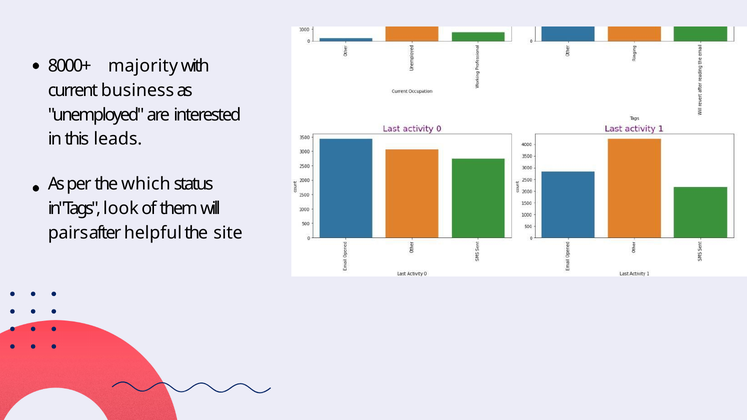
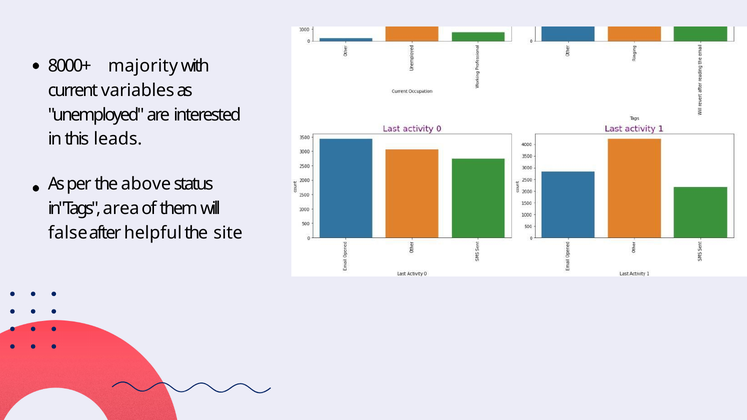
business: business -> variables (138, 90)
which: which -> above (146, 184)
look: look -> area (121, 209)
pairs: pairs -> false (68, 233)
